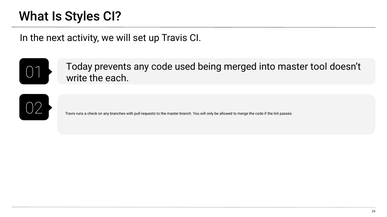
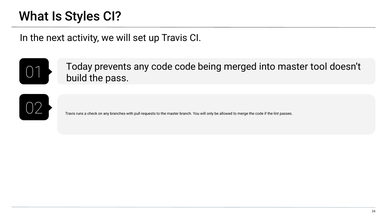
code used: used -> code (185, 67)
write: write -> build (77, 78)
each: each -> pass (117, 78)
